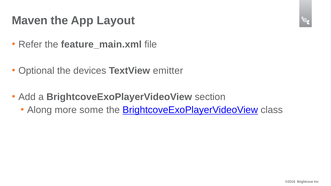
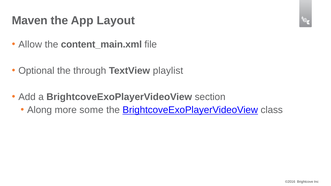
Refer: Refer -> Allow (30, 45)
feature_main.xml: feature_main.xml -> content_main.xml (101, 45)
devices: devices -> through (90, 71)
emitter: emitter -> playlist (168, 71)
